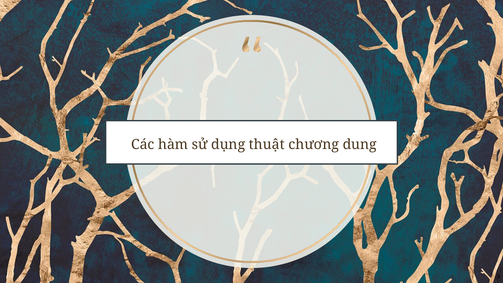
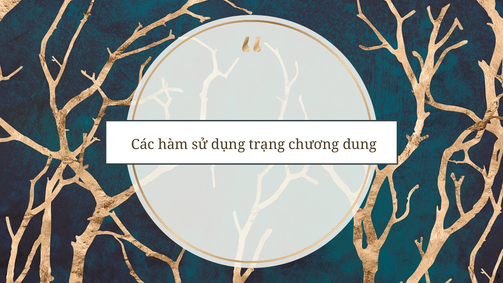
thuật: thuật -> trạng (267, 144)
